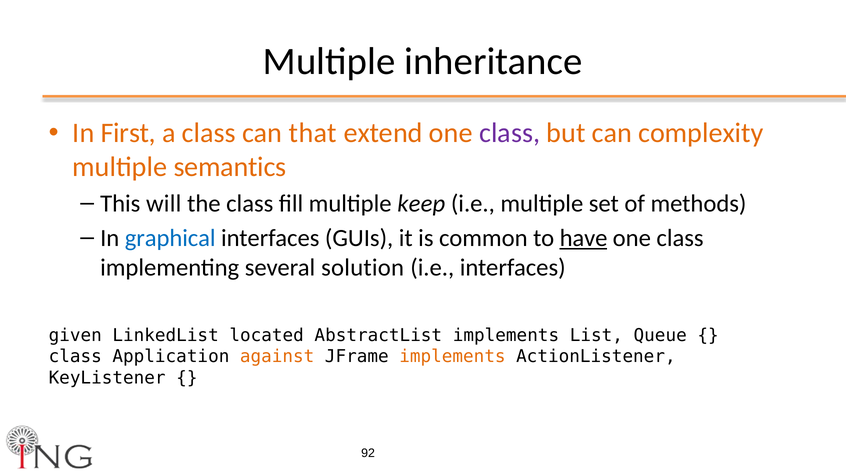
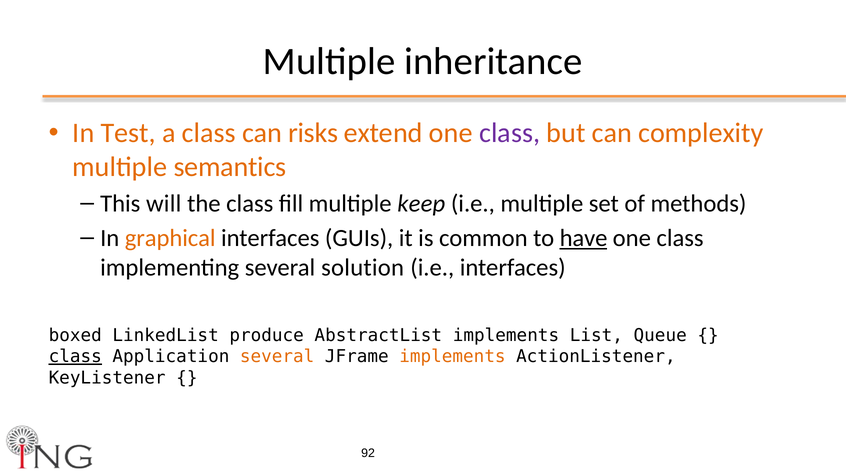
First: First -> Test (128, 133)
that: that -> risks (313, 133)
graphical colour: blue -> orange (170, 238)
given: given -> boxed (75, 335)
located: located -> produce (267, 335)
class underline: none -> present (75, 357)
Application against: against -> several (277, 357)
